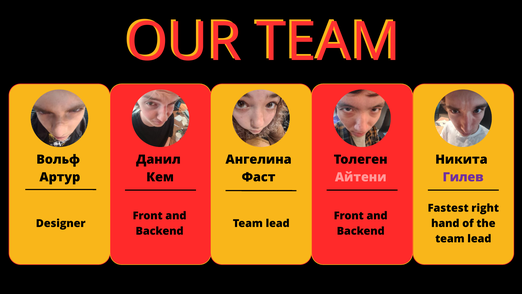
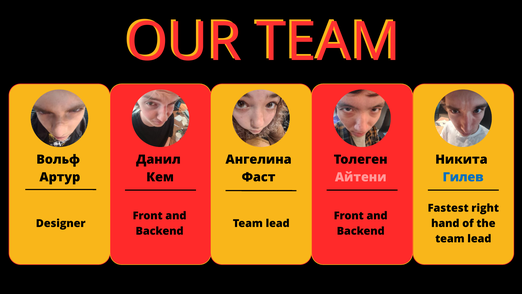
Гилев colour: purple -> blue (463, 177)
